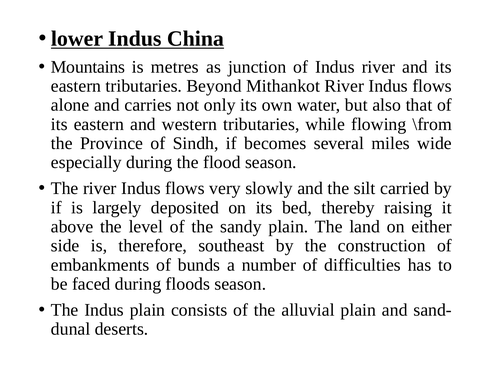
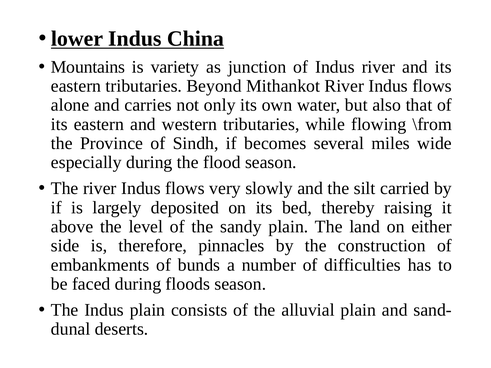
metres: metres -> variety (175, 67)
southeast: southeast -> pinnacles (231, 246)
